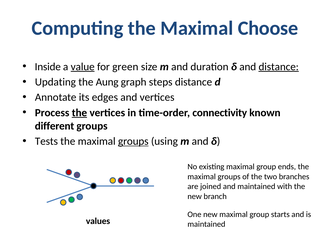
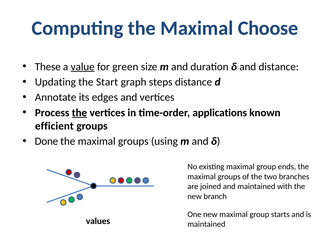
Inside: Inside -> These (48, 67)
distance underline: present -> none (279, 67)
Aung: Aung -> Start (107, 82)
connectivity: connectivity -> applications (220, 113)
different: different -> efficient (54, 126)
Tests: Tests -> Done (46, 142)
groups underline: present -> none (133, 142)
